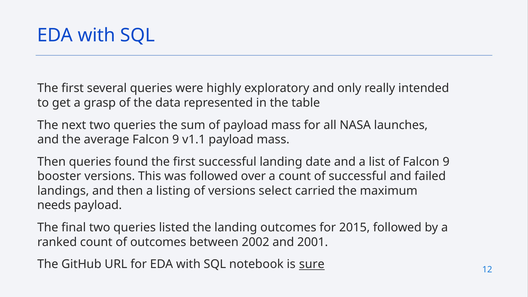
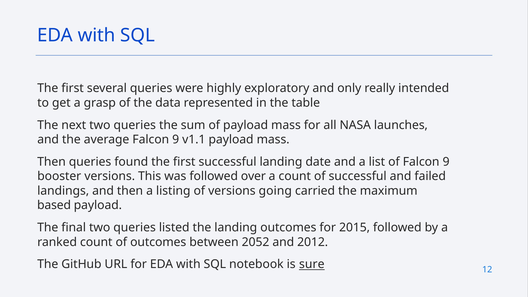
select: select -> going (275, 191)
needs: needs -> based (54, 205)
2002: 2002 -> 2052 (256, 242)
2001: 2001 -> 2012 (313, 242)
